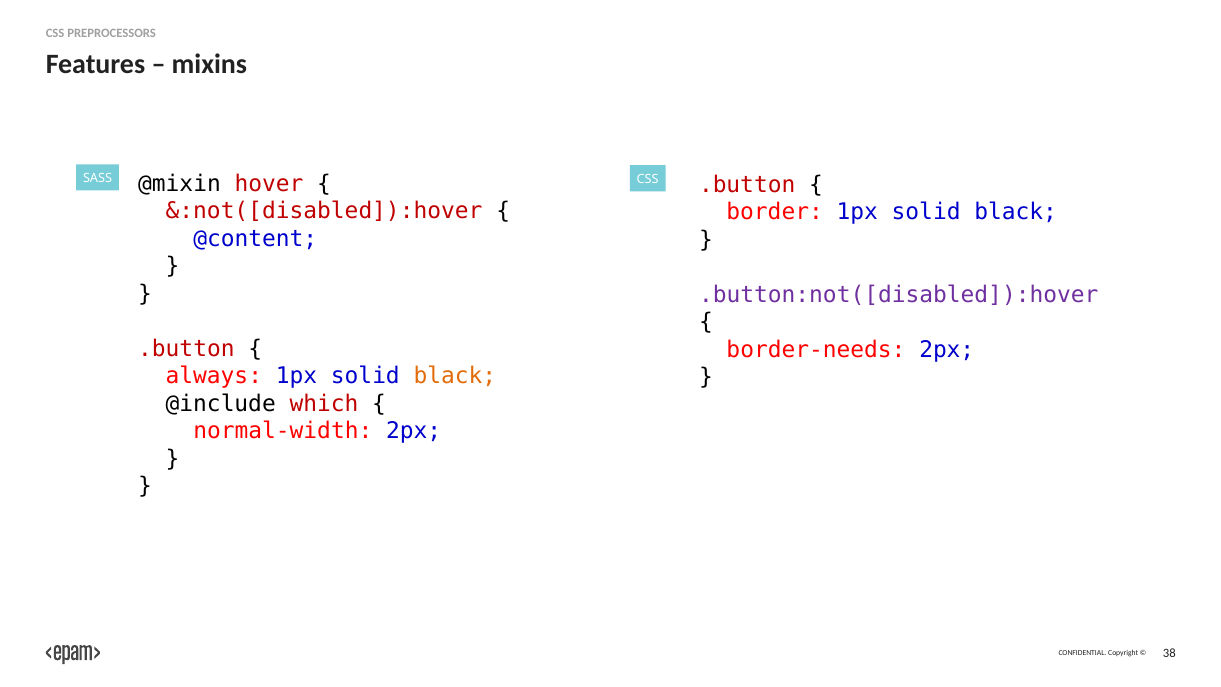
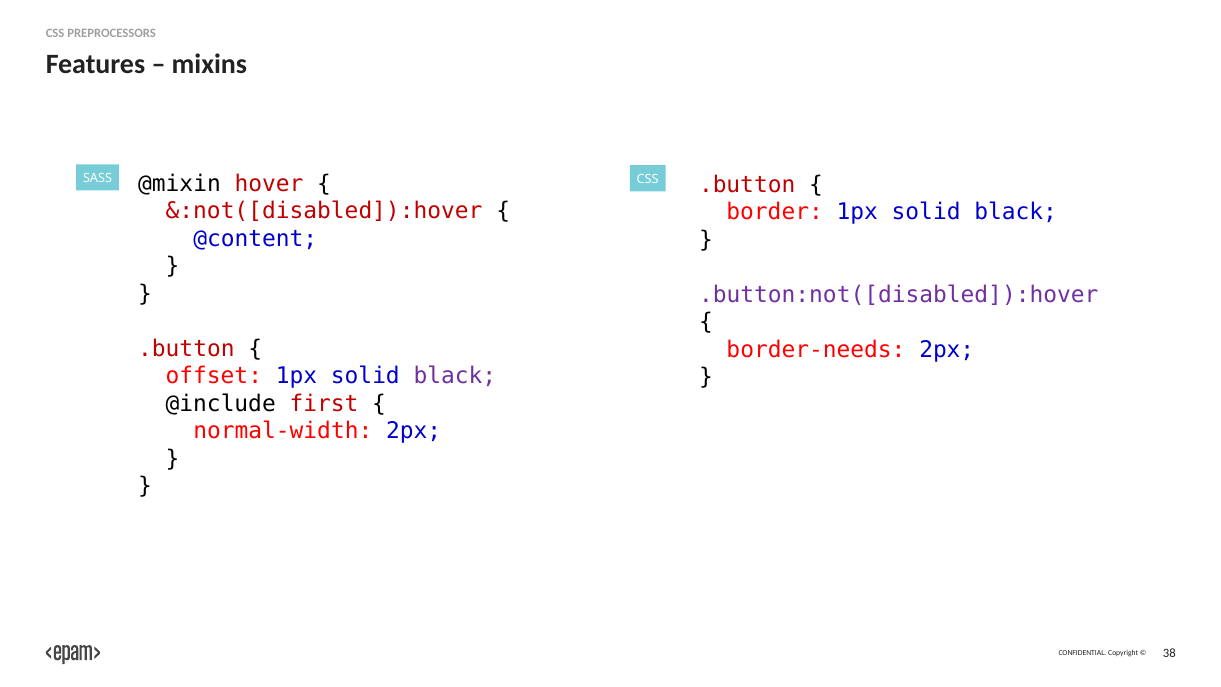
always: always -> offset (214, 376)
black colour: orange -> purple (455, 376)
which: which -> first (324, 404)
